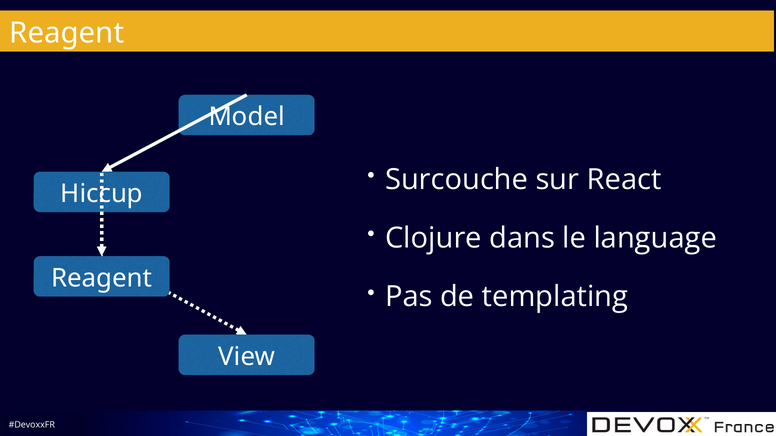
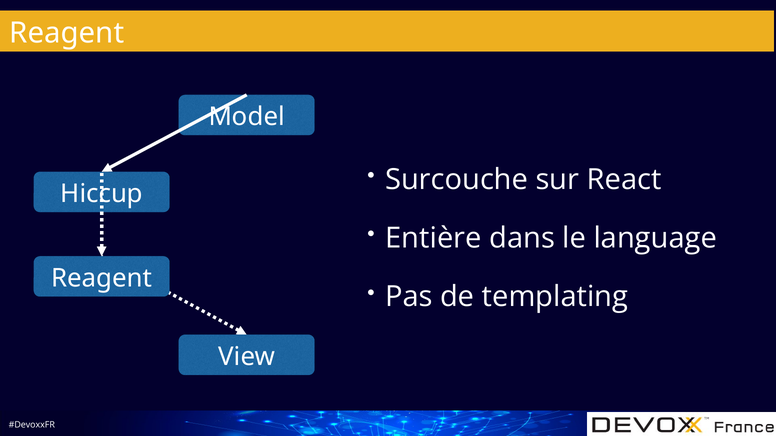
Clojure: Clojure -> Entière (433, 238)
